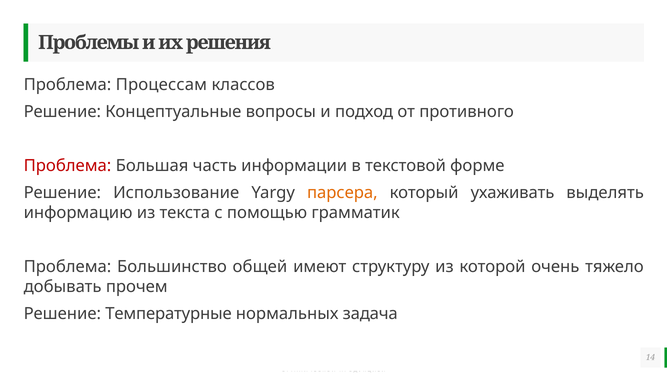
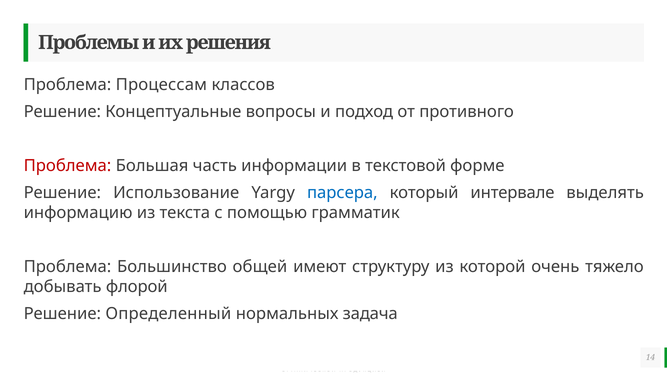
парсера colour: orange -> blue (342, 193)
ухаживать: ухаживать -> интервале (513, 193)
прочем: прочем -> флорой (137, 287)
Температурные: Температурные -> Определенный (168, 314)
